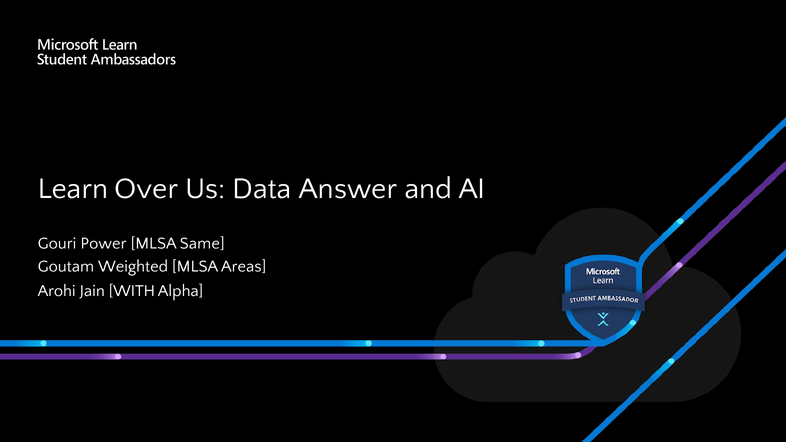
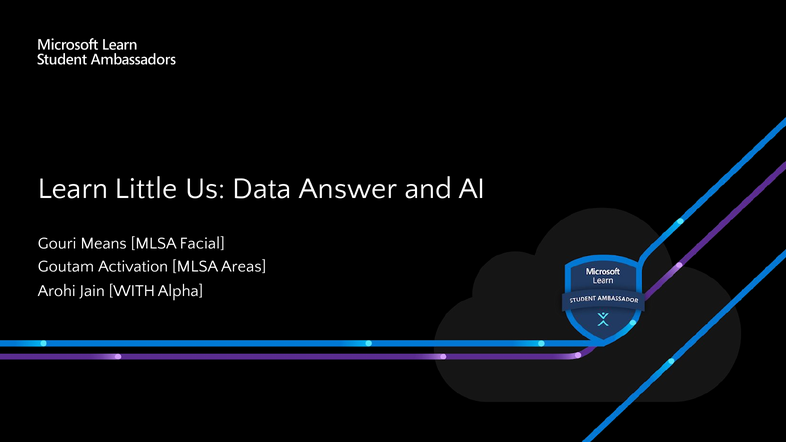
Over: Over -> Little (146, 189)
Power: Power -> Means (104, 244)
Same: Same -> Facial (202, 244)
Weighted: Weighted -> Activation (133, 266)
